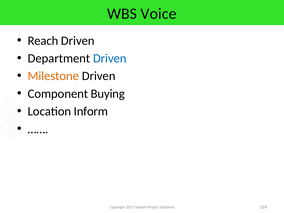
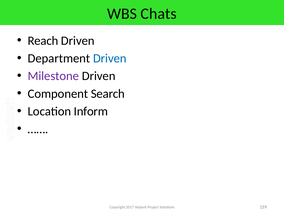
Voice: Voice -> Chats (159, 14)
Milestone colour: orange -> purple (53, 76)
Buying: Buying -> Search (108, 94)
